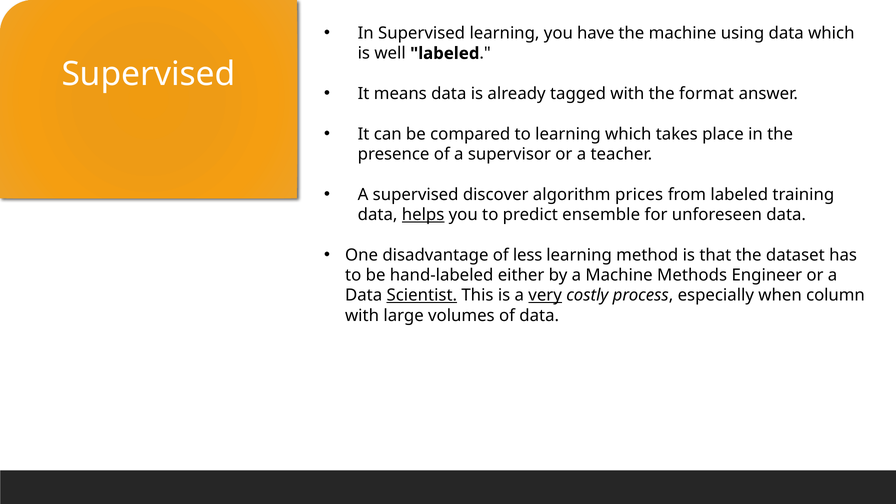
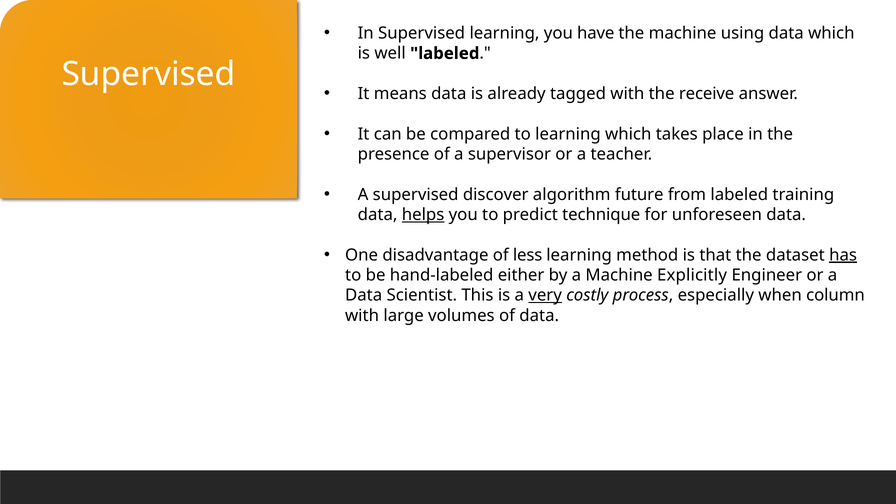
format: format -> receive (707, 94)
prices: prices -> future (639, 195)
ensemble: ensemble -> technique (601, 215)
has underline: none -> present (843, 255)
Methods: Methods -> Explicitly (692, 275)
Scientist underline: present -> none (422, 295)
